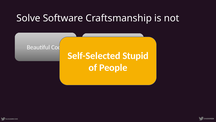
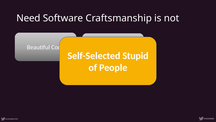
Solve: Solve -> Need (28, 18)
